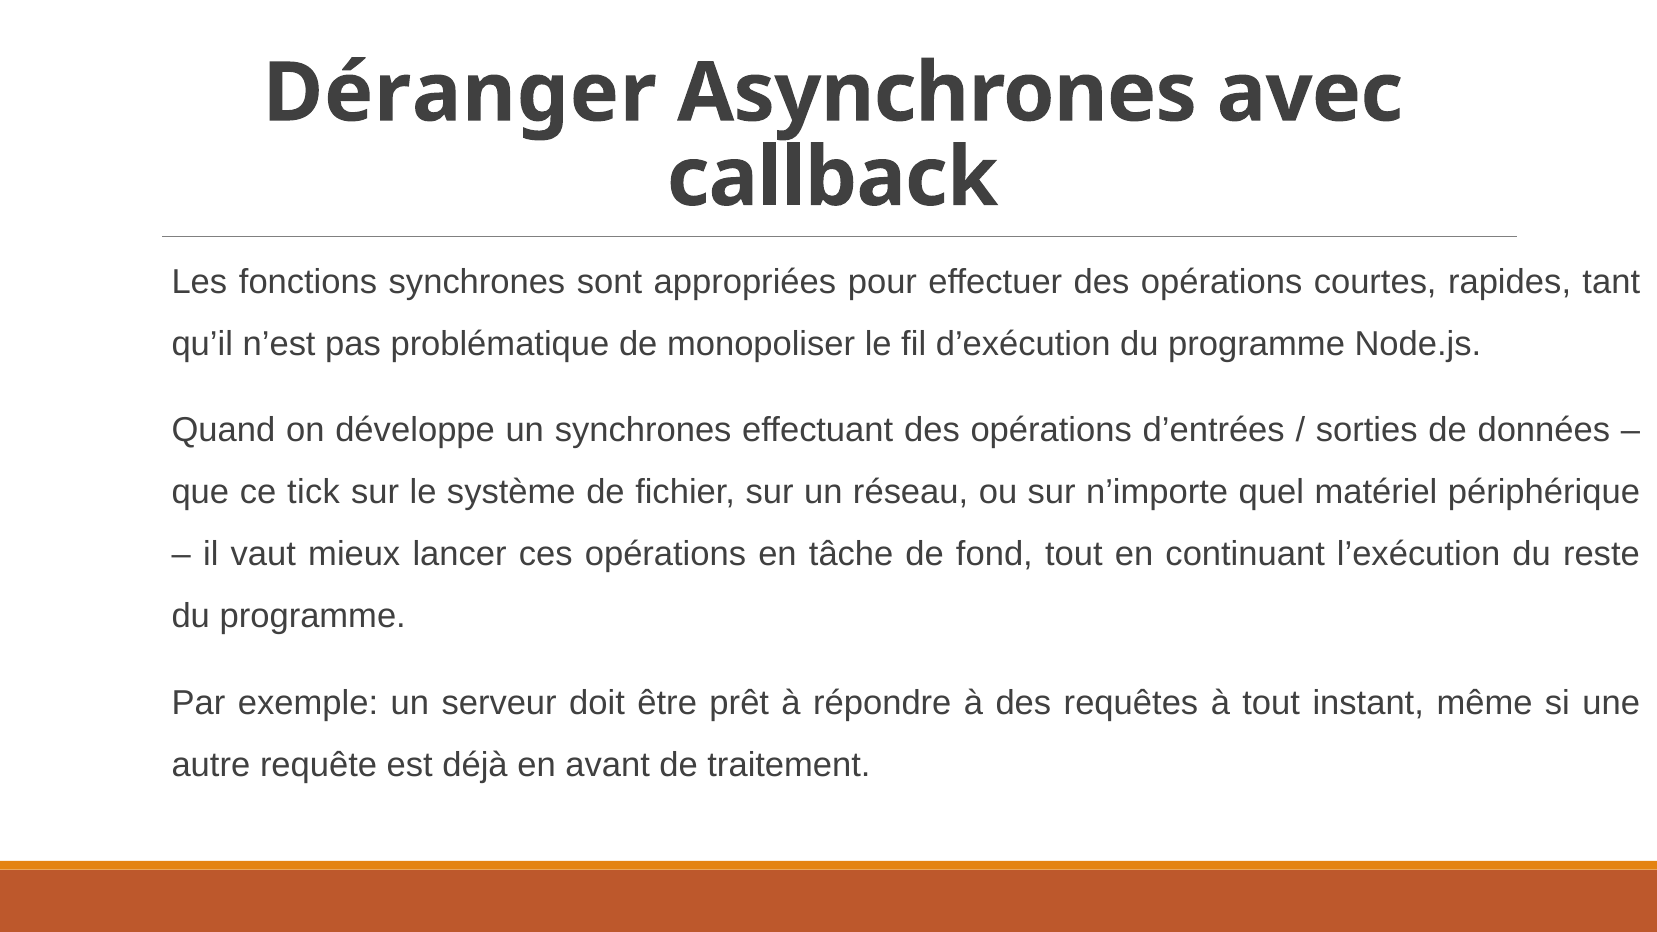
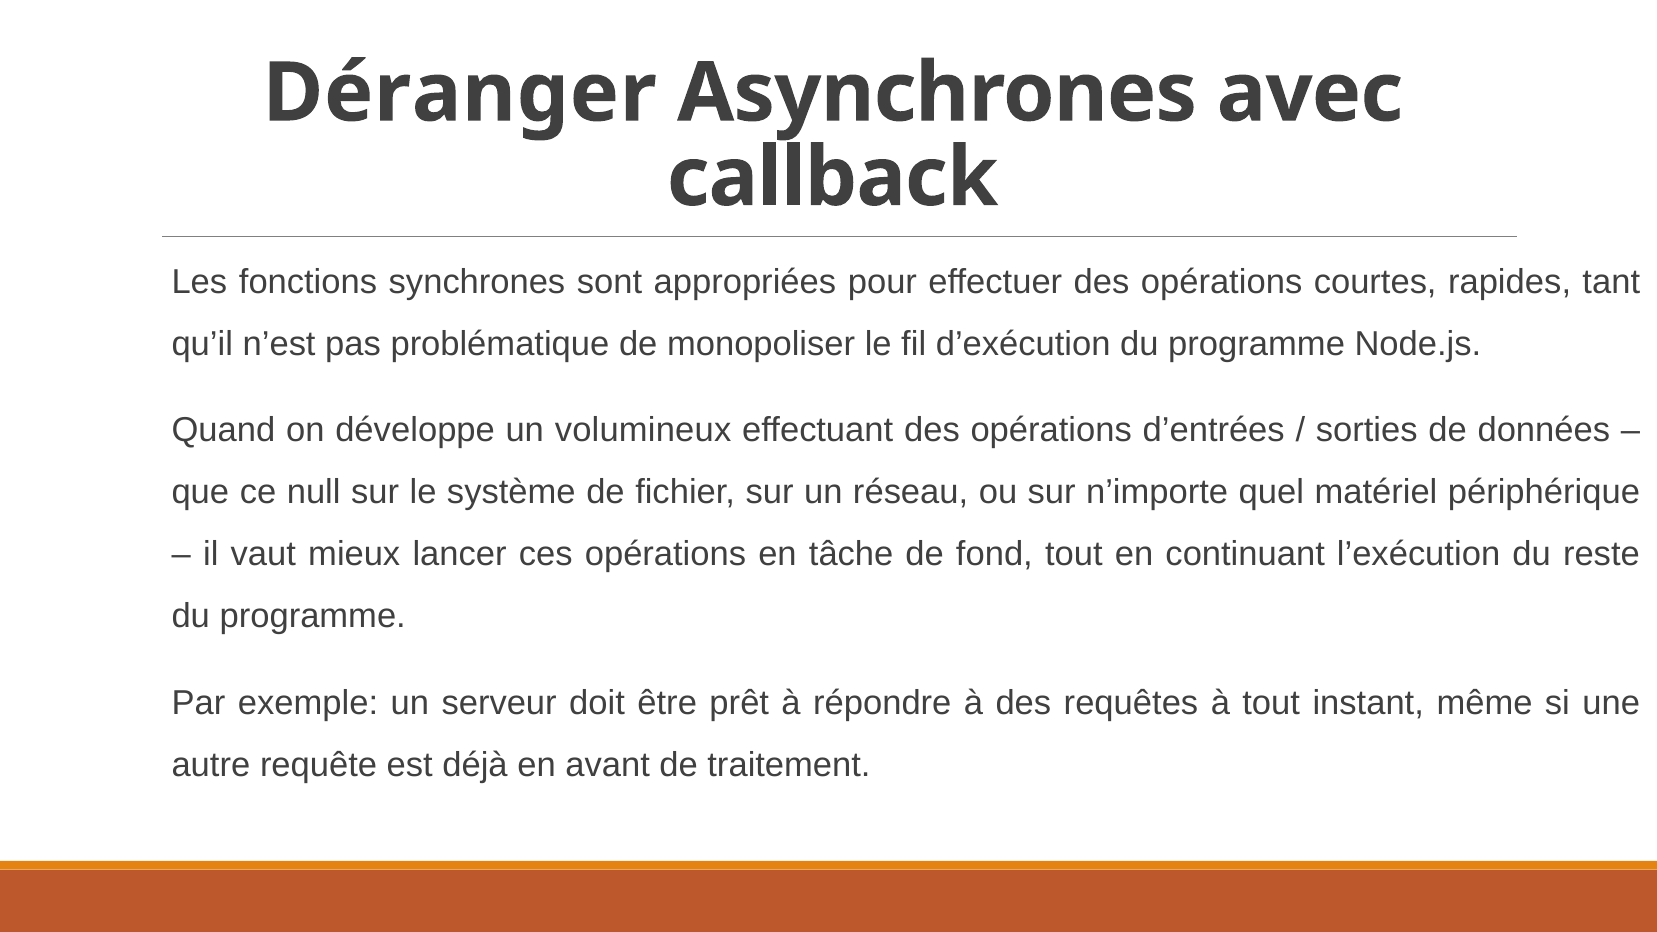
un synchrones: synchrones -> volumineux (643, 430)
tick: tick -> null (314, 492)
